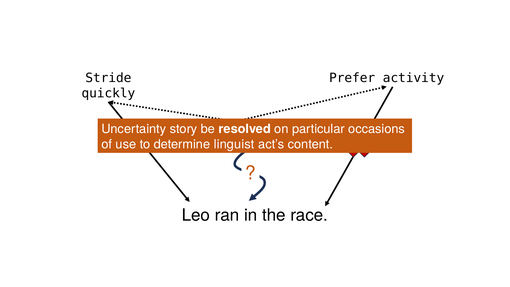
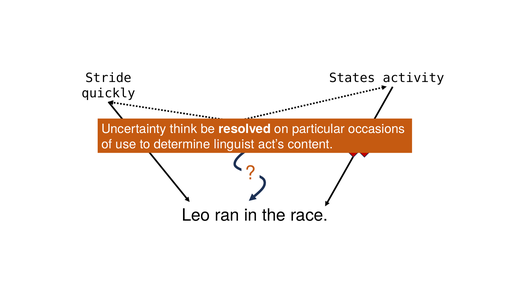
Prefer: Prefer -> States (352, 78)
story: story -> think (183, 129)
